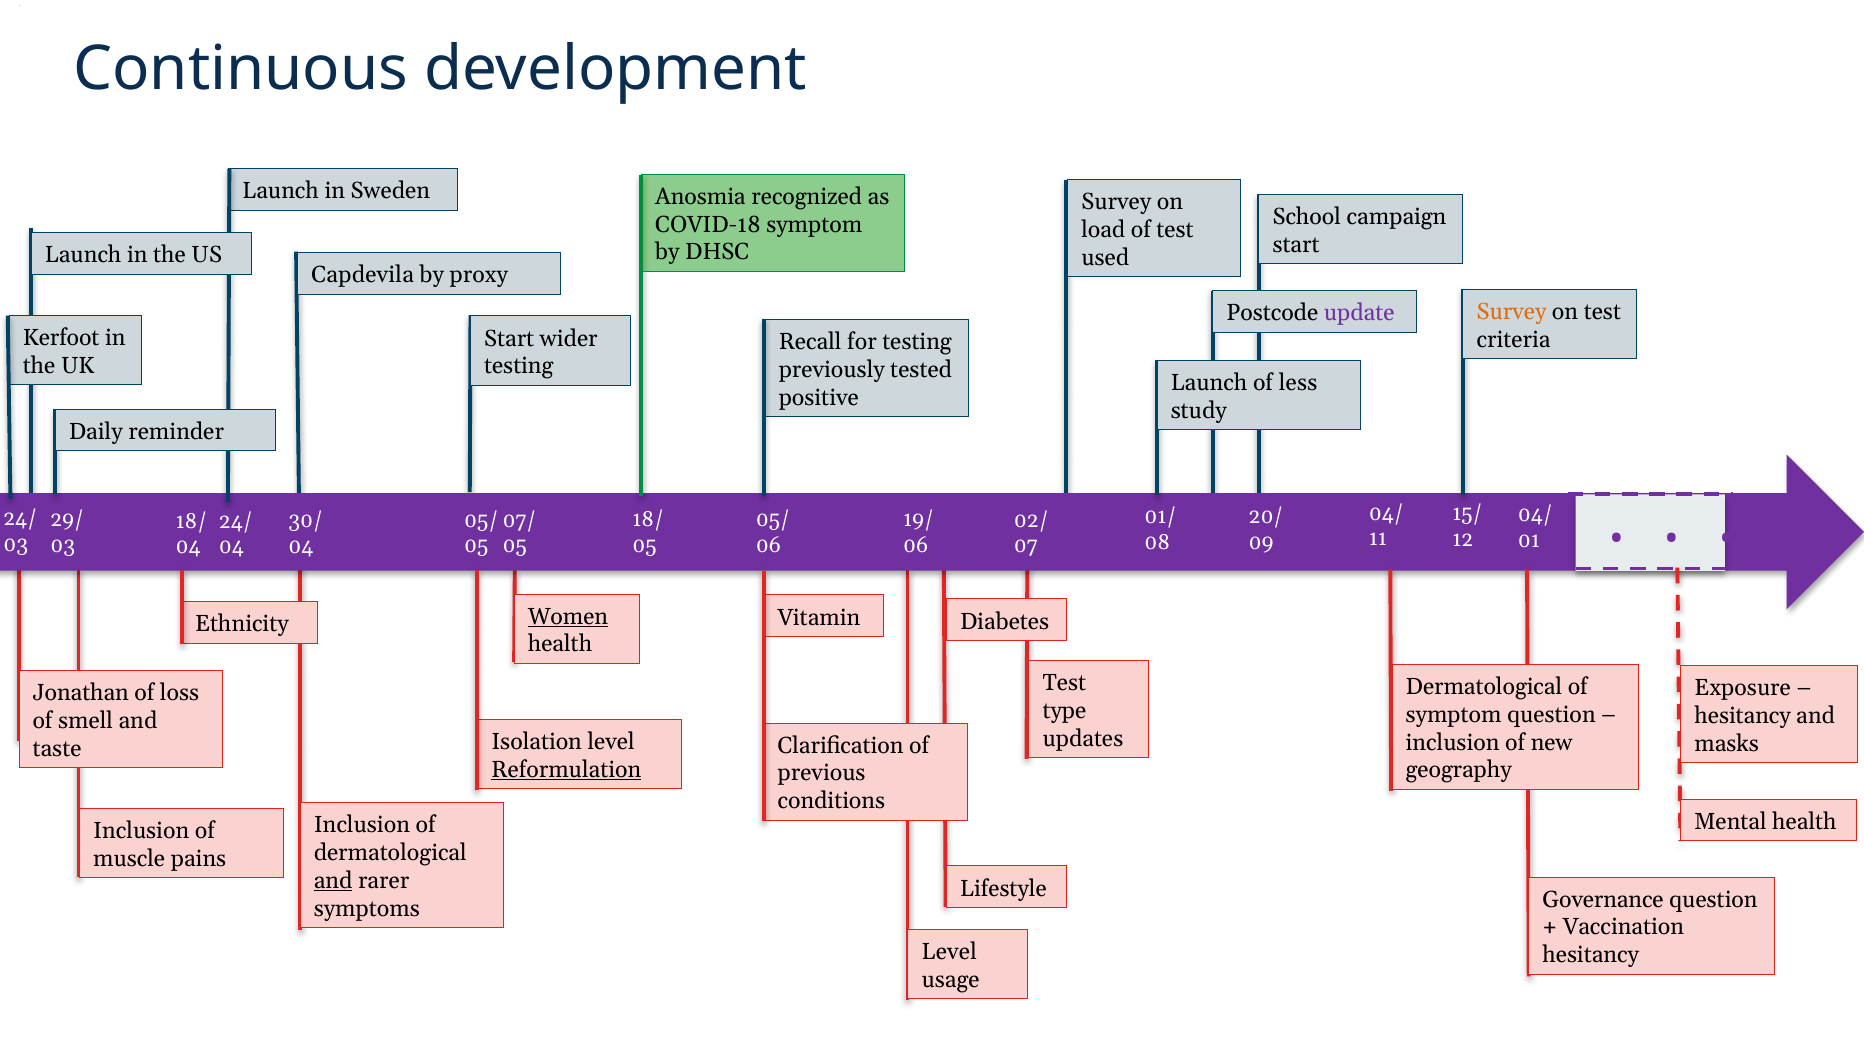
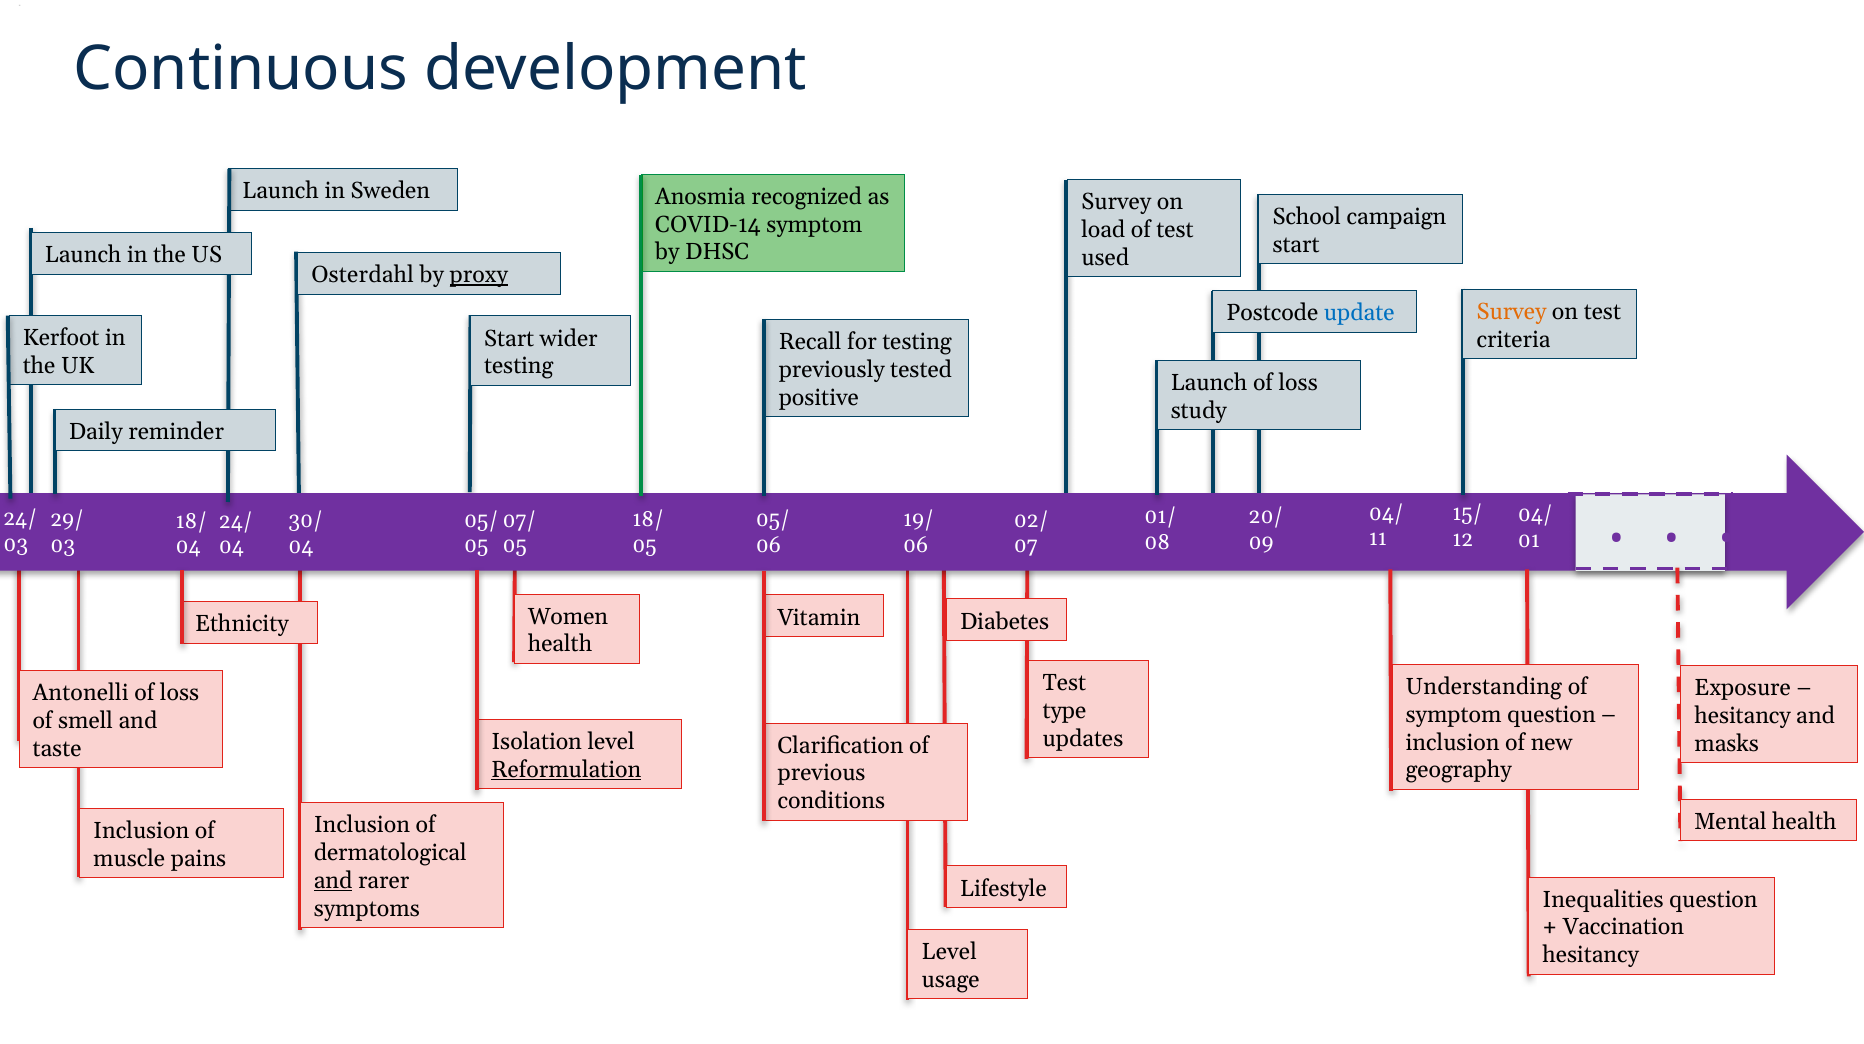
COVID-18: COVID-18 -> COVID-14 (708, 225)
Capdevila: Capdevila -> Osterdahl (363, 275)
proxy underline: none -> present (479, 275)
update colour: purple -> blue (1359, 313)
Launch of less: less -> loss (1298, 383)
Women underline: present -> none (568, 617)
Dermatological: Dermatological -> Understanding (1484, 687)
Jonathan: Jonathan -> Antonelli (81, 693)
Governance: Governance -> Inequalities (1603, 900)
